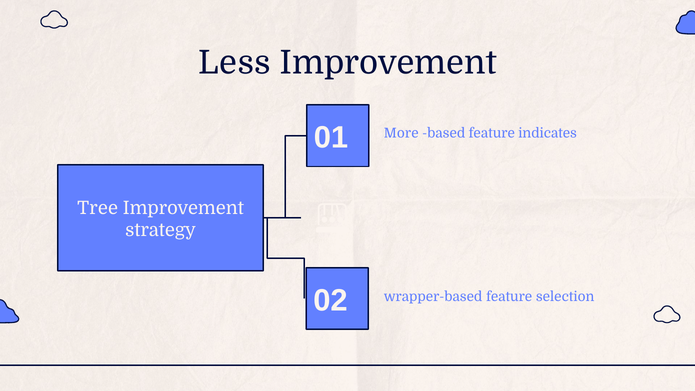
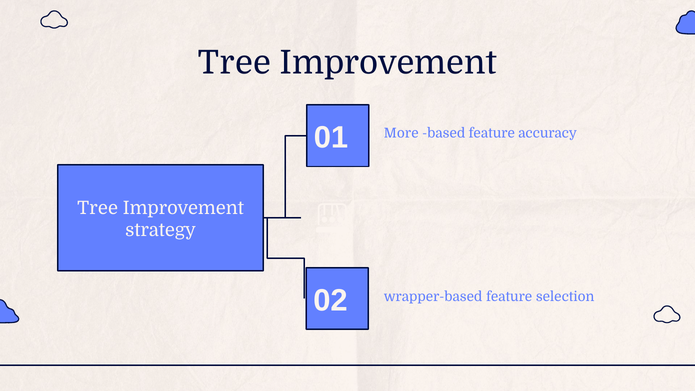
Less: Less -> Tree (235, 63)
indicates: indicates -> accuracy (548, 133)
